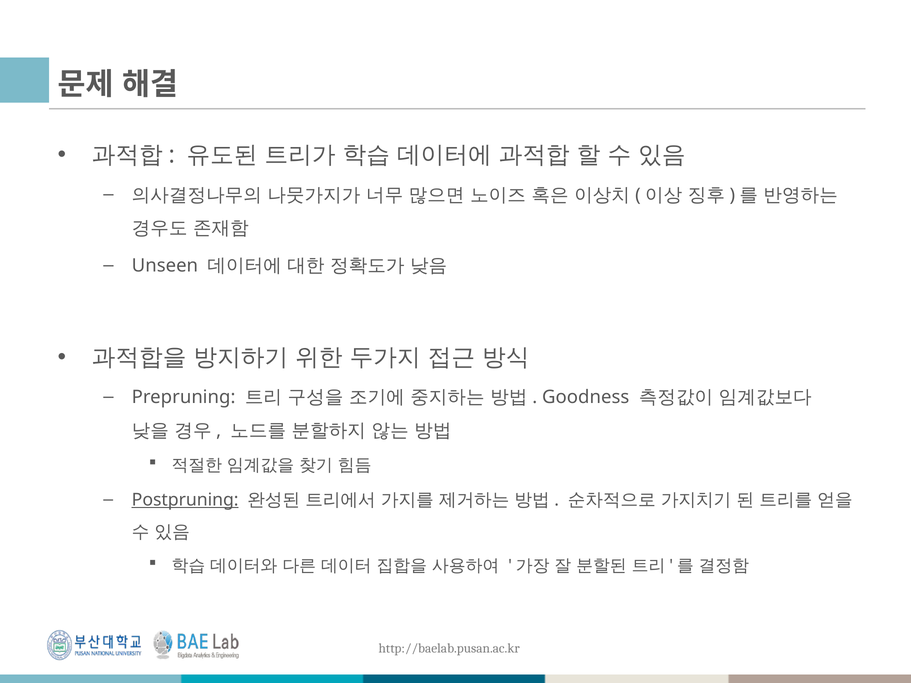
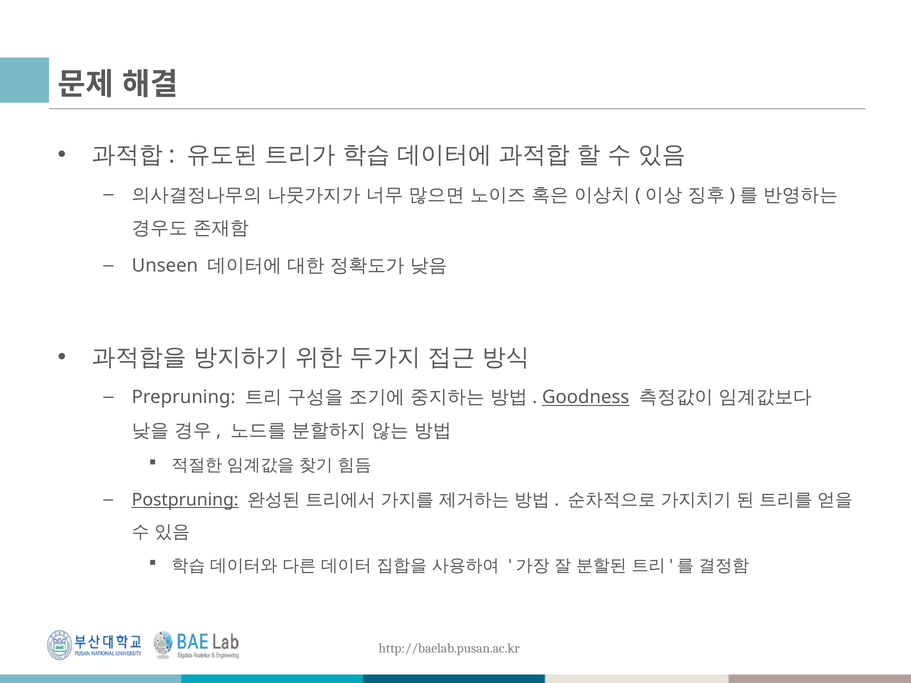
Goodness underline: none -> present (586, 398)
